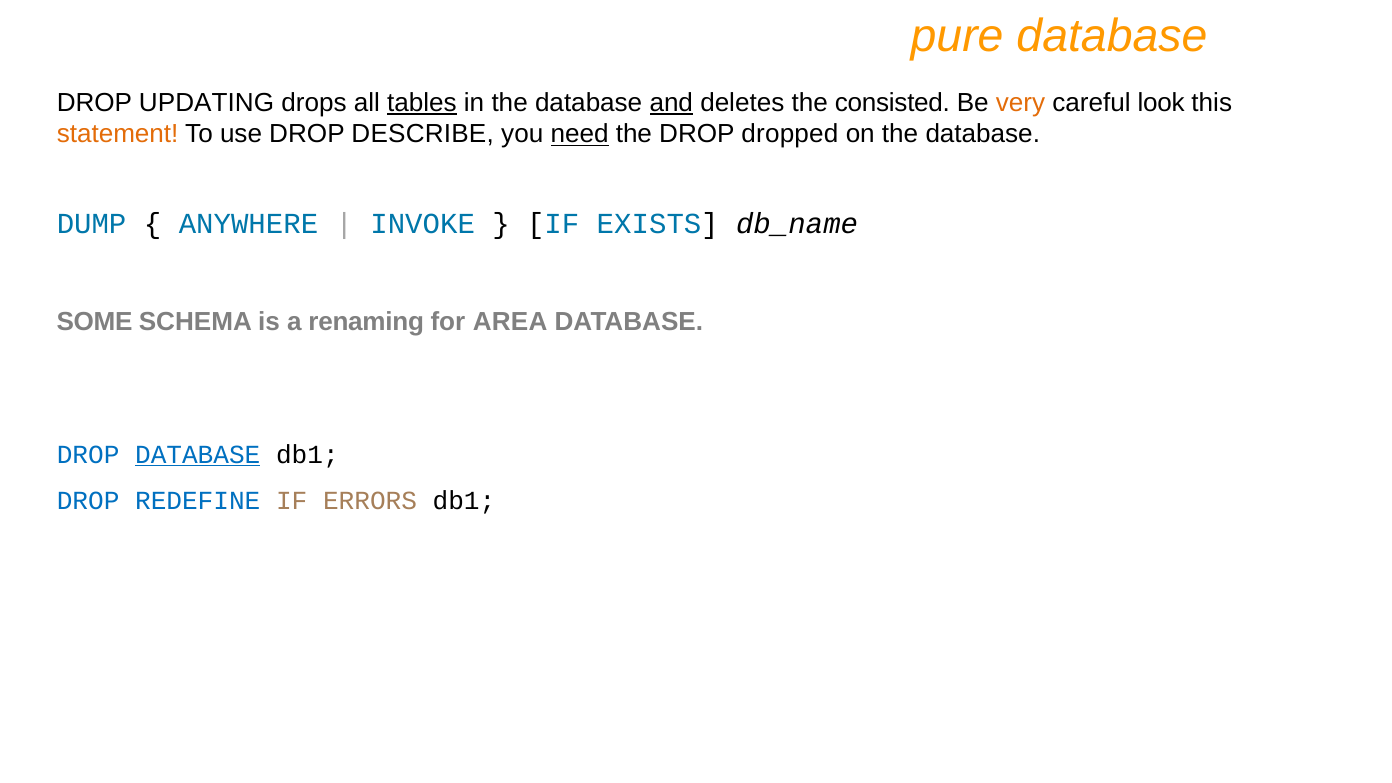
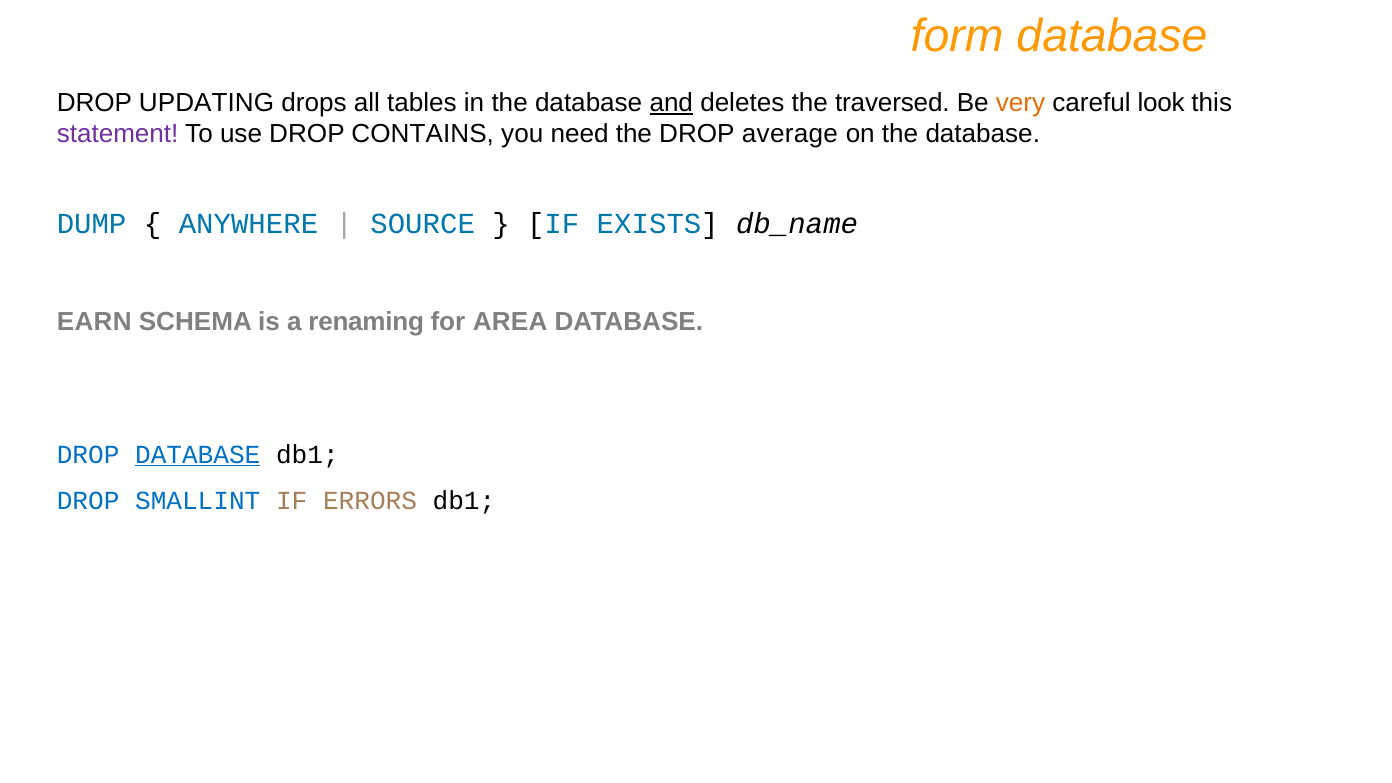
pure: pure -> form (957, 36)
tables underline: present -> none (422, 103)
consisted: consisted -> traversed (892, 103)
statement colour: orange -> purple (118, 134)
DESCRIBE: DESCRIBE -> CONTAINS (423, 134)
need underline: present -> none (580, 134)
dropped: dropped -> average (790, 134)
INVOKE: INVOKE -> SOURCE (423, 224)
SOME: SOME -> EARN (94, 321)
REDEFINE: REDEFINE -> SMALLINT (198, 501)
